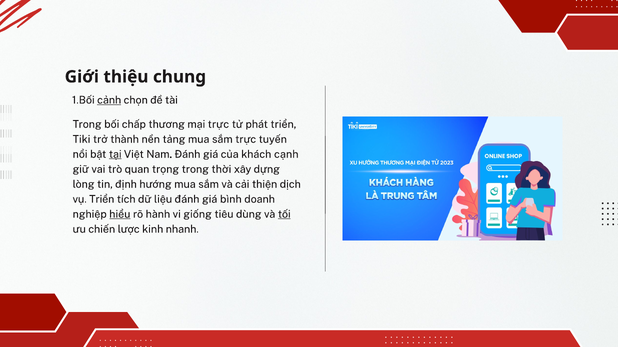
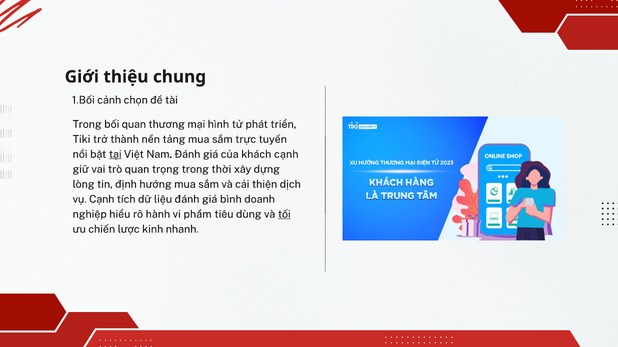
cảnh underline: present -> none (109, 100)
bối chấp: chấp -> quan (134, 124)
mại trực: trực -> hình (218, 124)
vụ Triển: Triển -> Cạnh (102, 200)
hiểu underline: present -> none (120, 215)
giống: giống -> phầm (198, 215)
